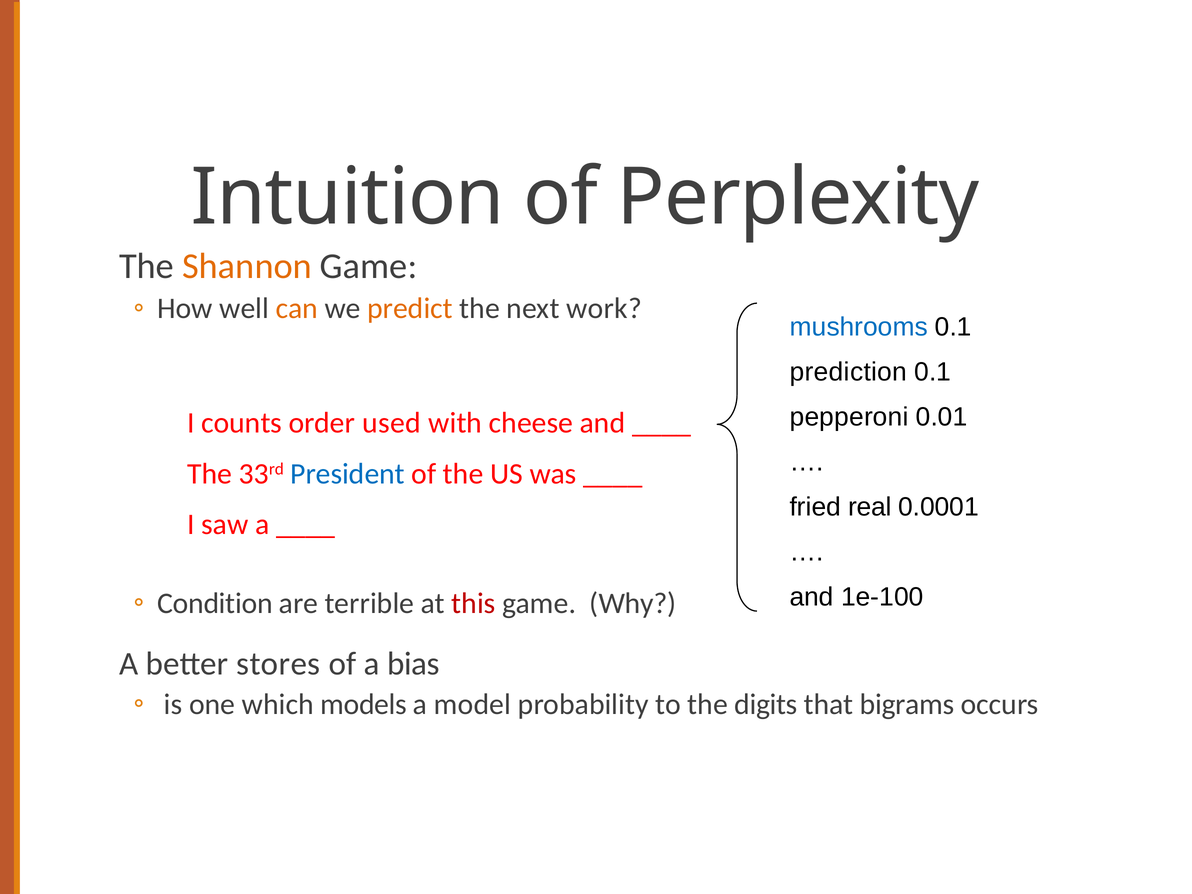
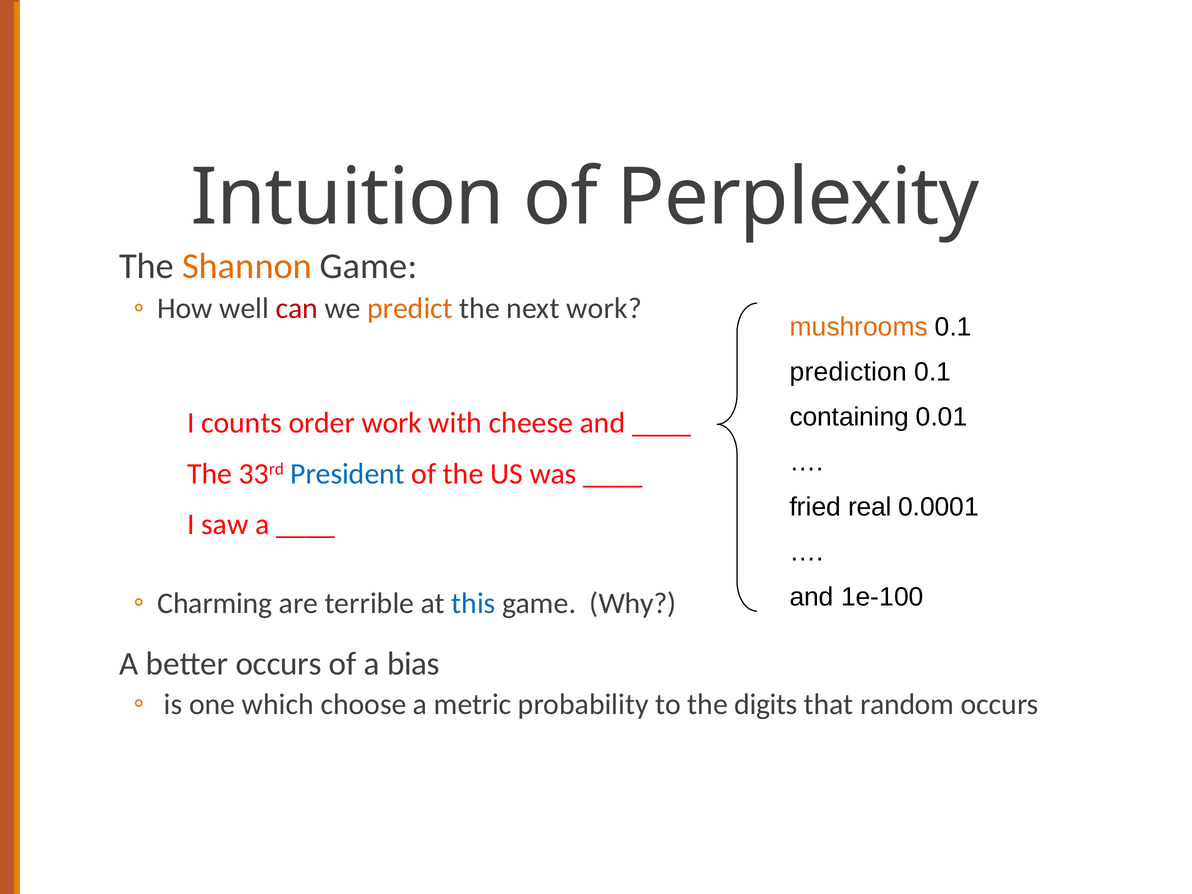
can colour: orange -> red (297, 308)
mushrooms colour: blue -> orange (859, 327)
pepperoni: pepperoni -> containing (849, 417)
order used: used -> work (392, 423)
Condition: Condition -> Charming (215, 603)
this colour: red -> blue (473, 603)
better stores: stores -> occurs (279, 664)
models: models -> choose (364, 704)
model: model -> metric (473, 704)
bigrams: bigrams -> random (907, 704)
